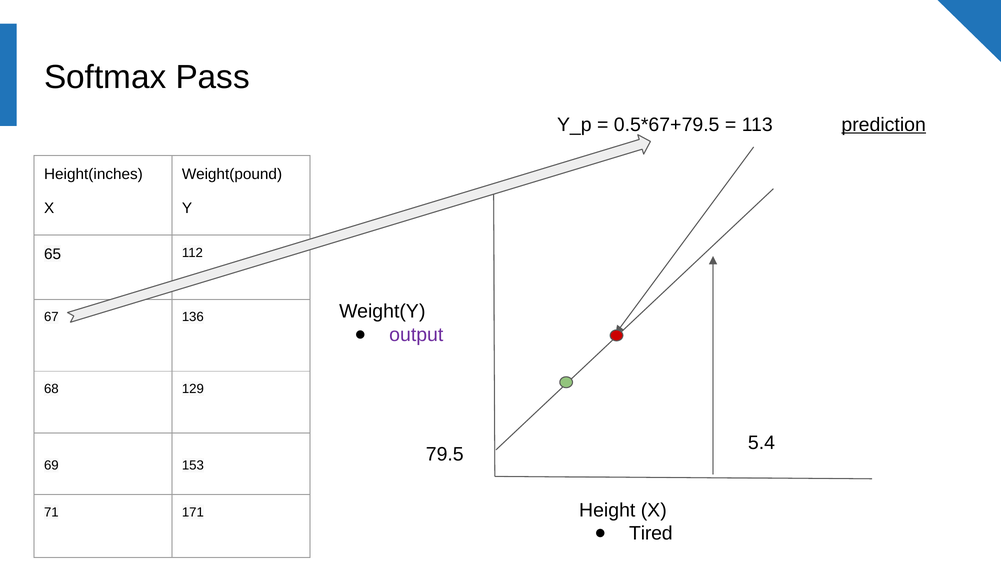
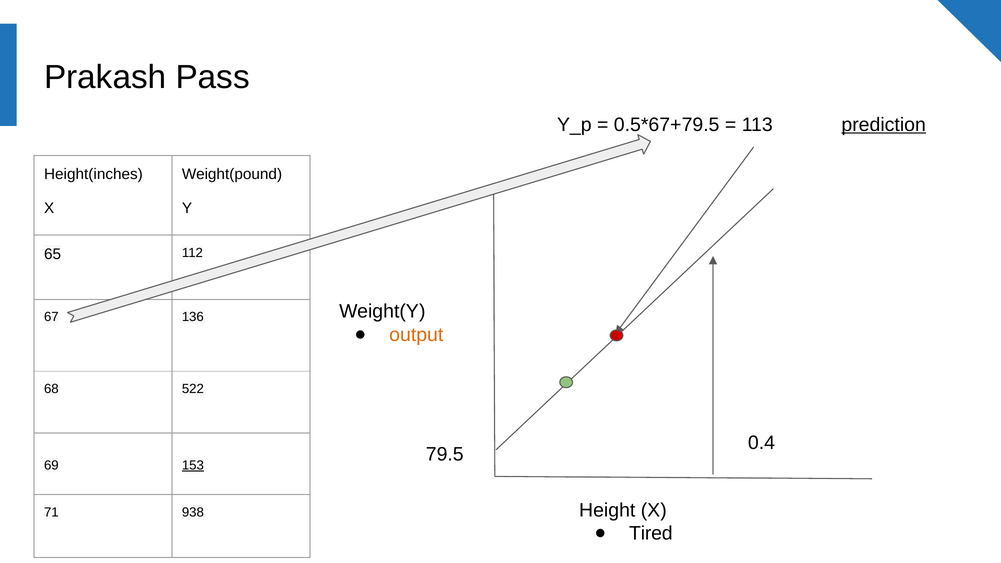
Softmax: Softmax -> Prakash (105, 77)
output colour: purple -> orange (416, 335)
129: 129 -> 522 (193, 389)
5.4: 5.4 -> 0.4 (761, 443)
153 underline: none -> present (193, 465)
171: 171 -> 938 (193, 512)
